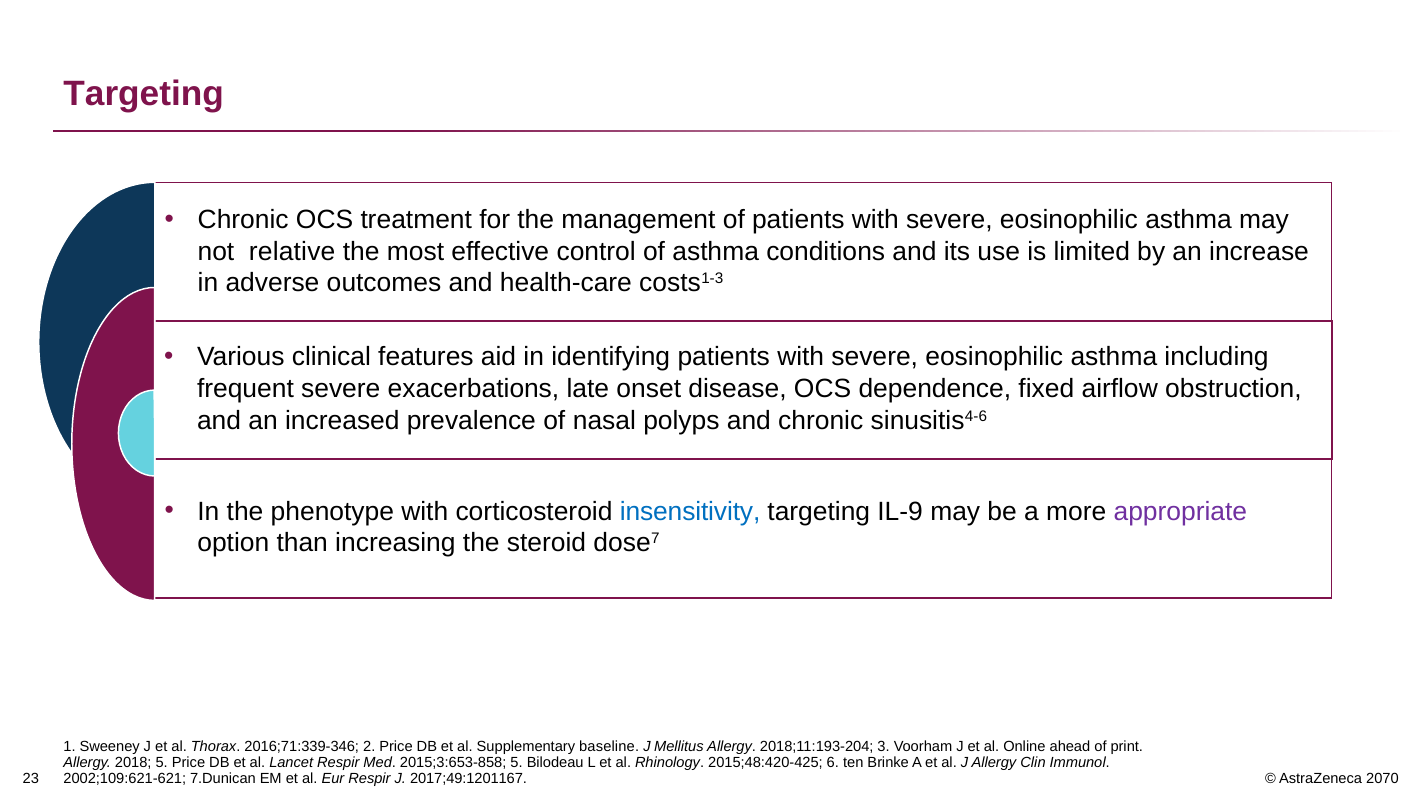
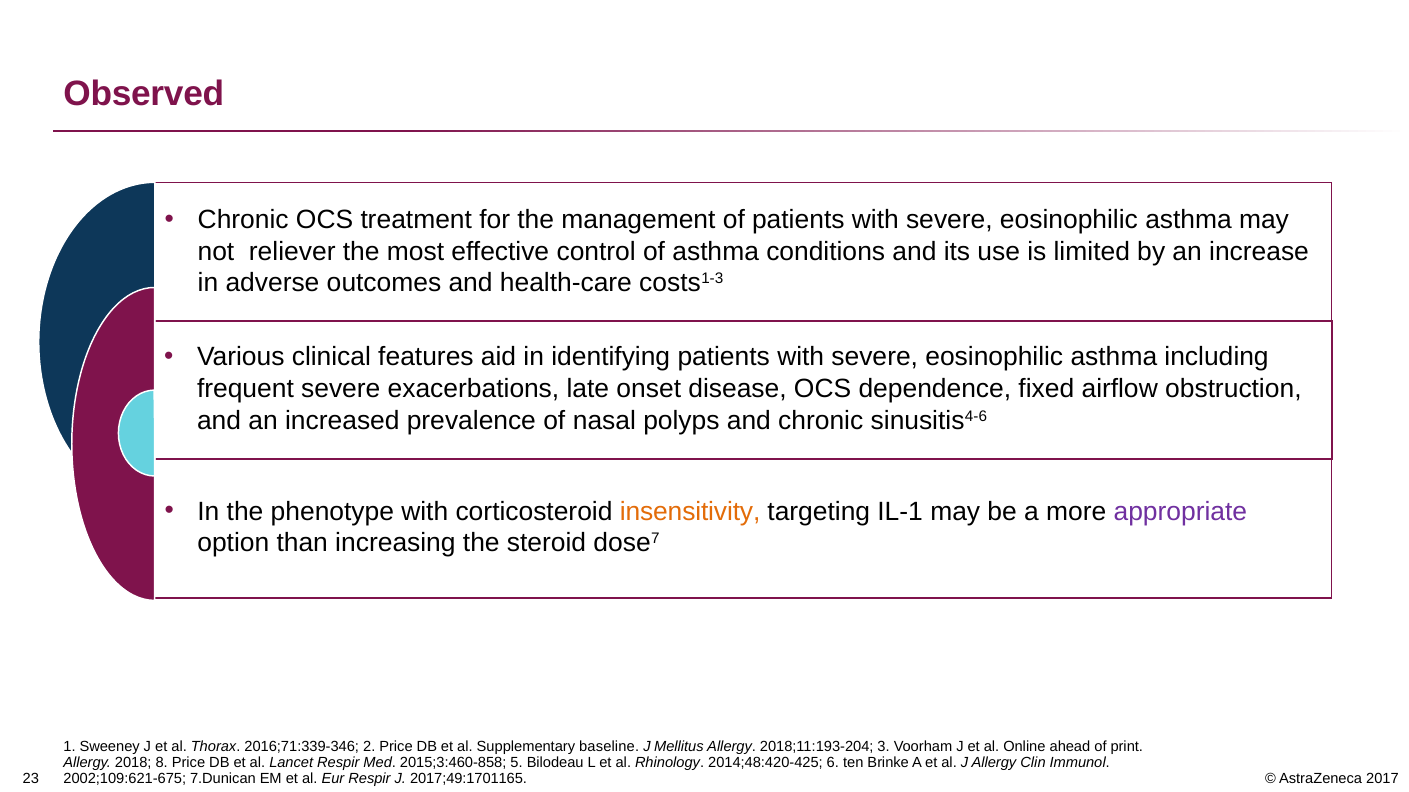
Targeting: Targeting -> Observed (144, 94)
relative: relative -> reliever (292, 252)
insensitivity colour: blue -> orange (690, 512)
IL-9: IL-9 -> IL-1 (900, 512)
2018 5: 5 -> 8 (162, 763)
2015;3:653-858: 2015;3:653-858 -> 2015;3:460-858 (453, 763)
2015;48:420-425: 2015;48:420-425 -> 2014;48:420-425 (765, 763)
2002;109:621-621: 2002;109:621-621 -> 2002;109:621-675 (125, 779)
2017;49:1201167: 2017;49:1201167 -> 2017;49:1701165 (468, 779)
2070: 2070 -> 2017 (1382, 779)
